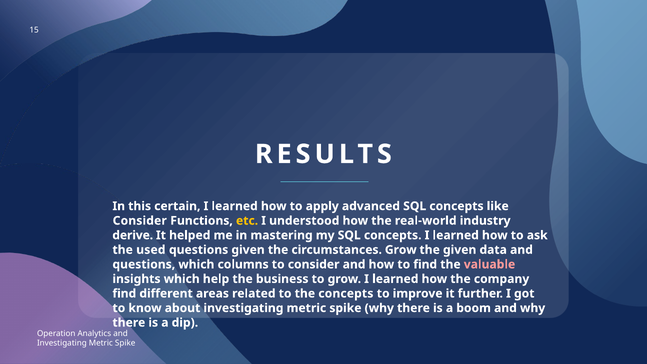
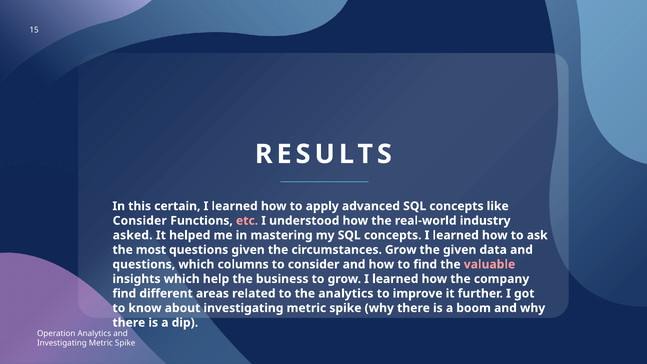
etc colour: yellow -> pink (247, 221)
derive: derive -> asked (133, 235)
used: used -> most (151, 250)
the concepts: concepts -> analytics (346, 293)
